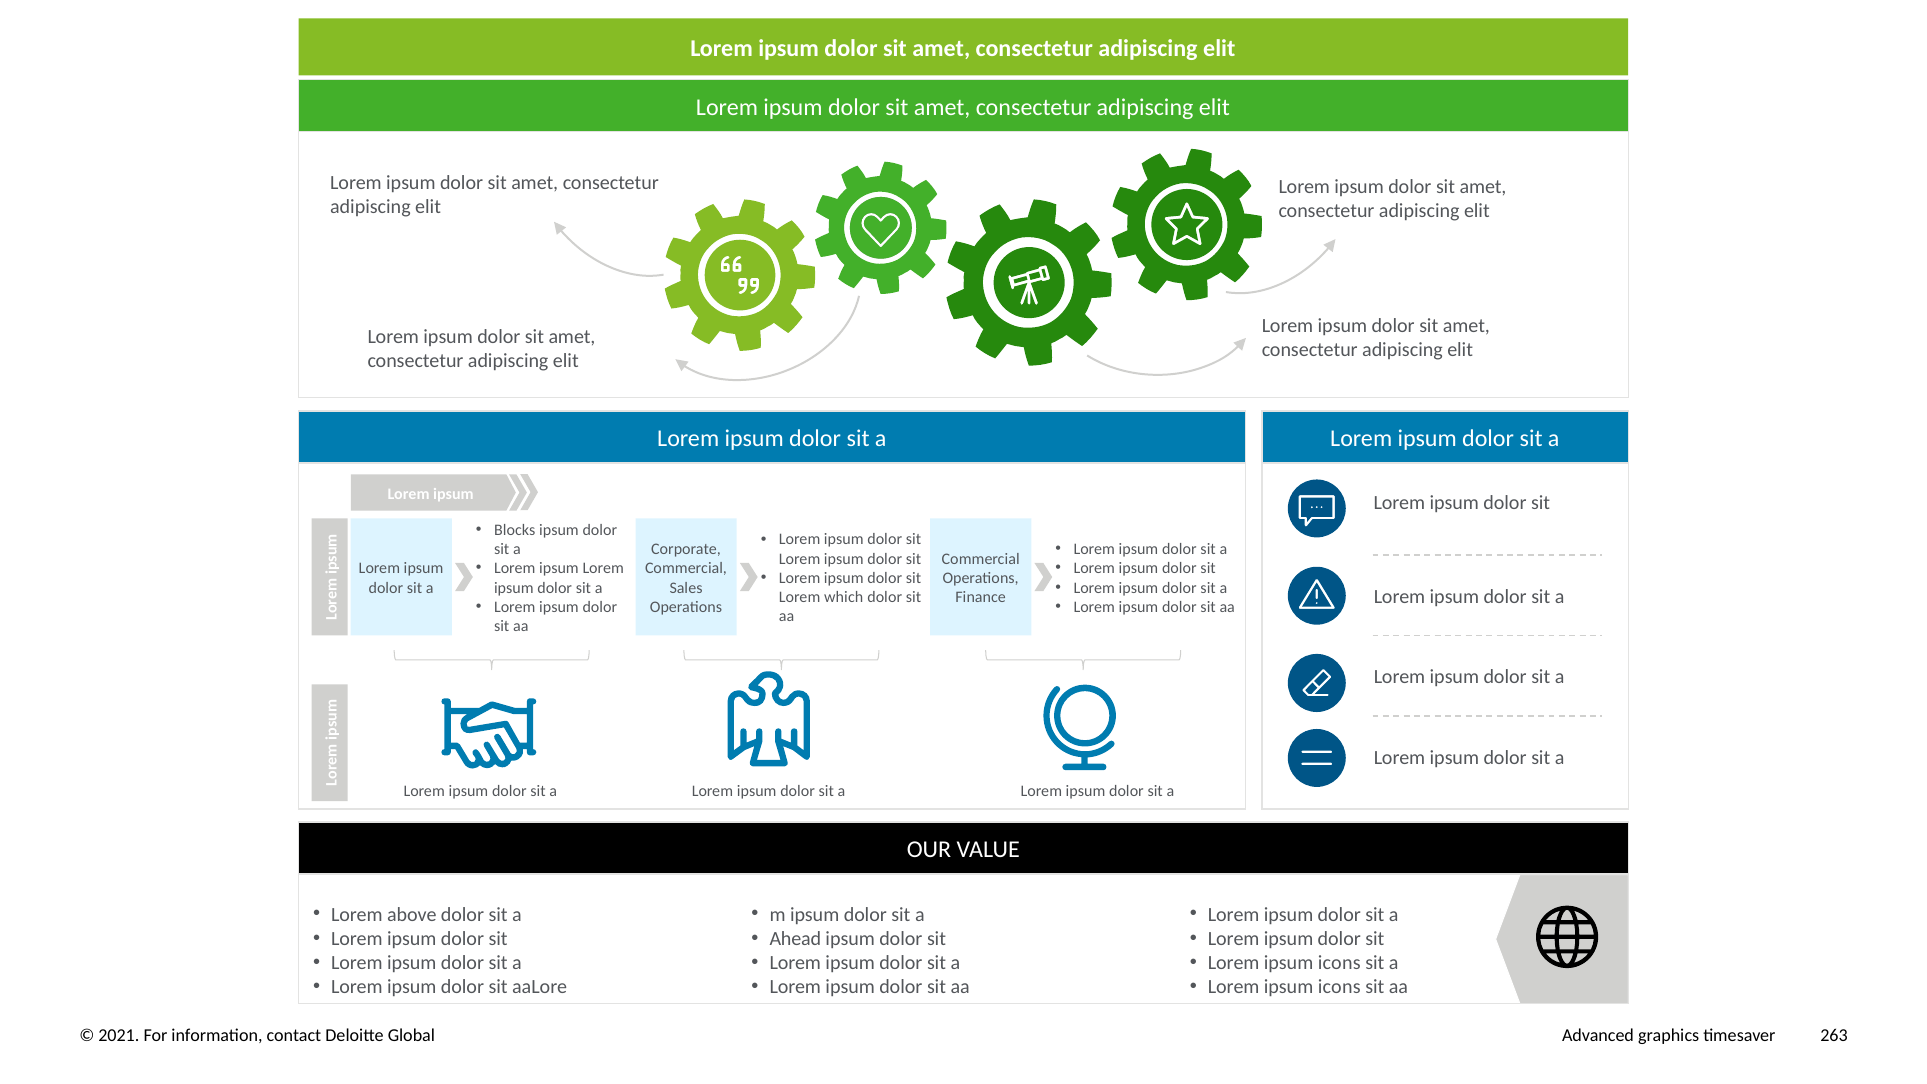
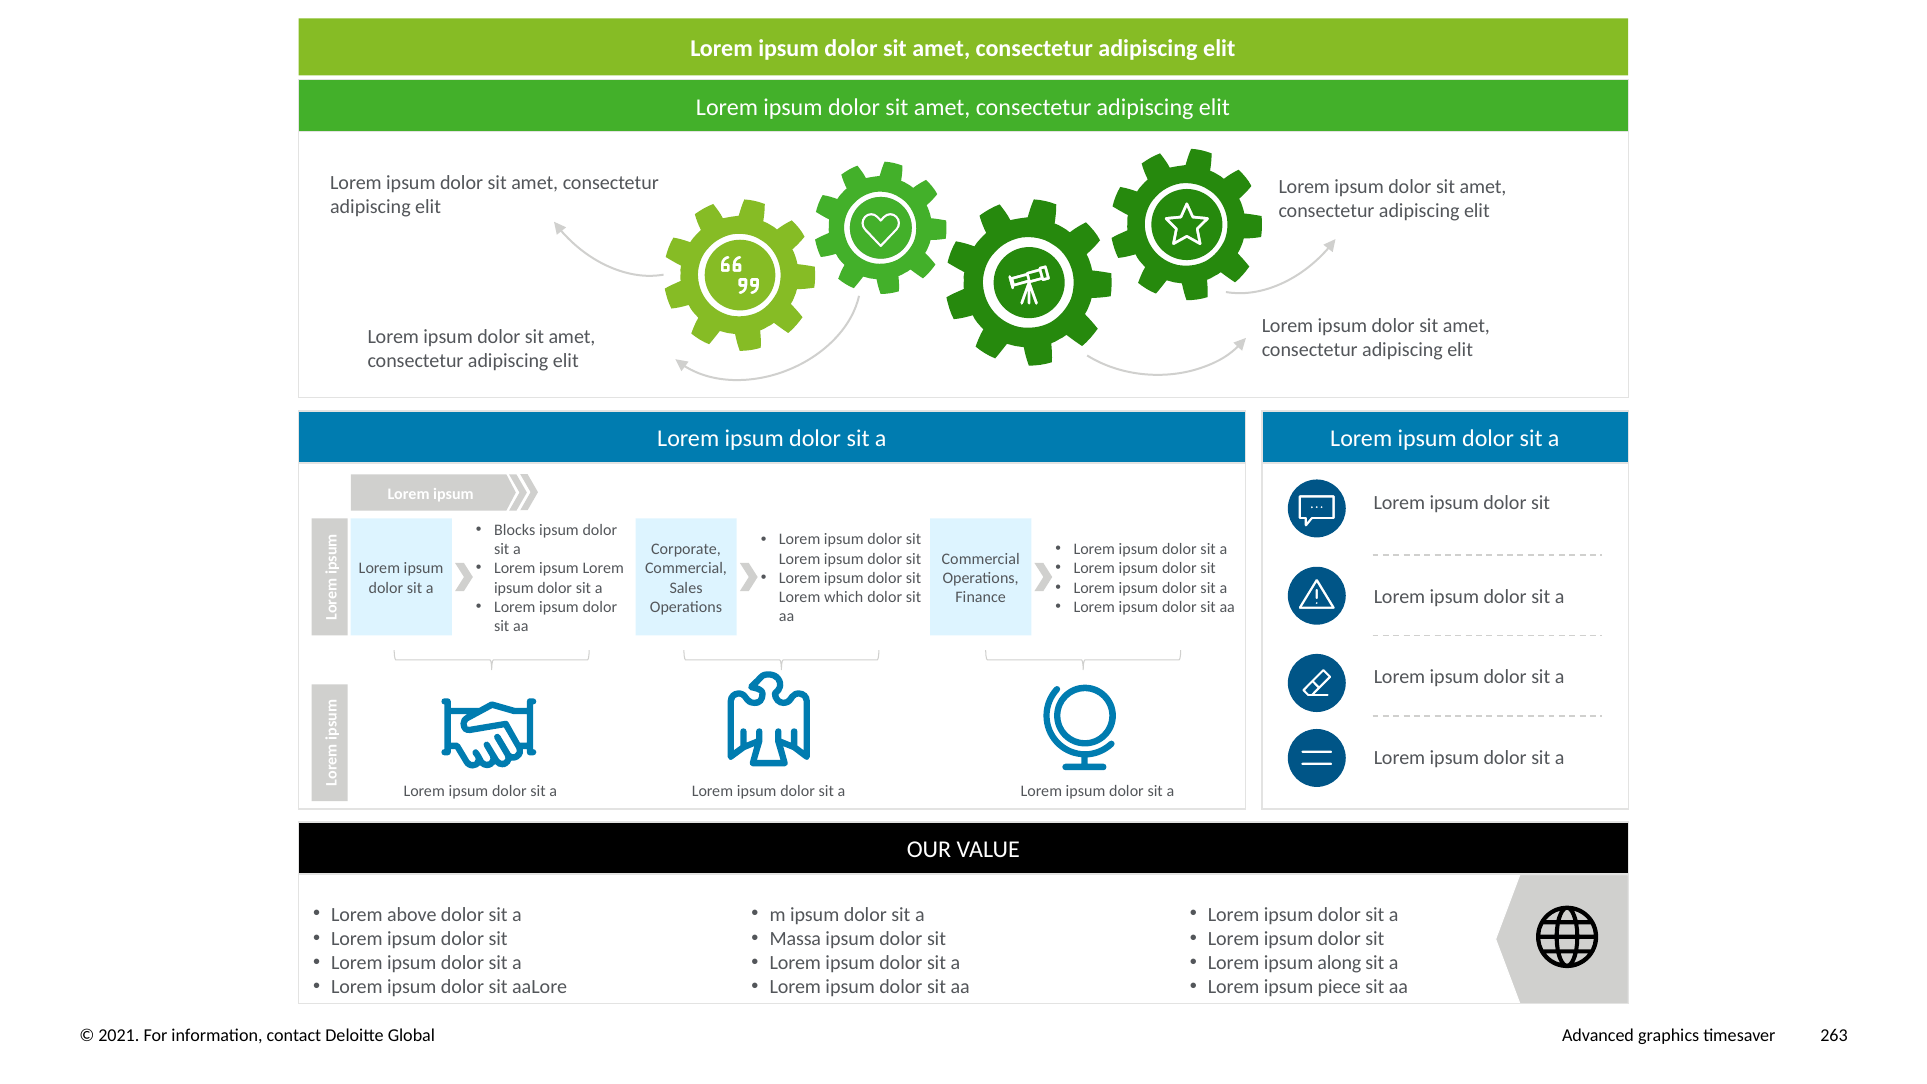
Ahead: Ahead -> Massa (795, 938)
icons: icons -> along (1339, 963)
icons: icons -> piece (1339, 987)
